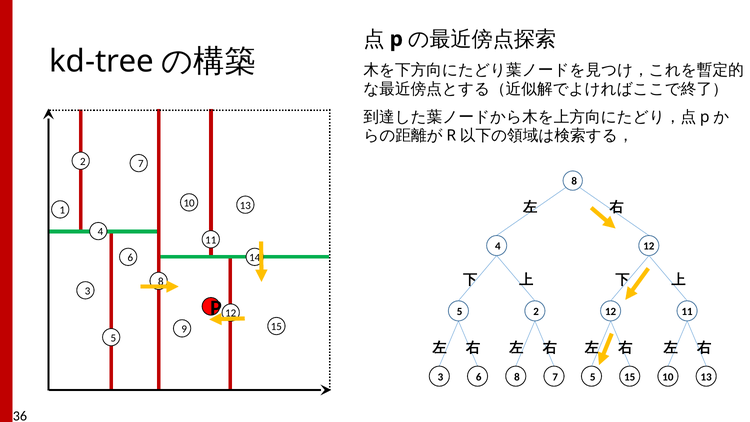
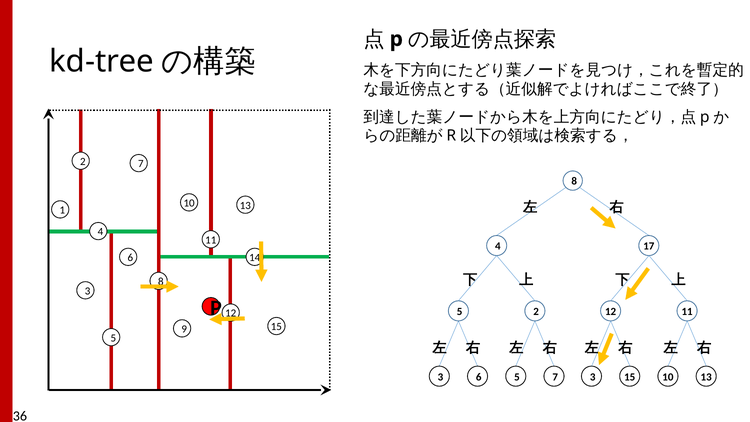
4 12: 12 -> 17 (649, 246)
6 8: 8 -> 5 (517, 377)
7 5: 5 -> 3 (593, 377)
